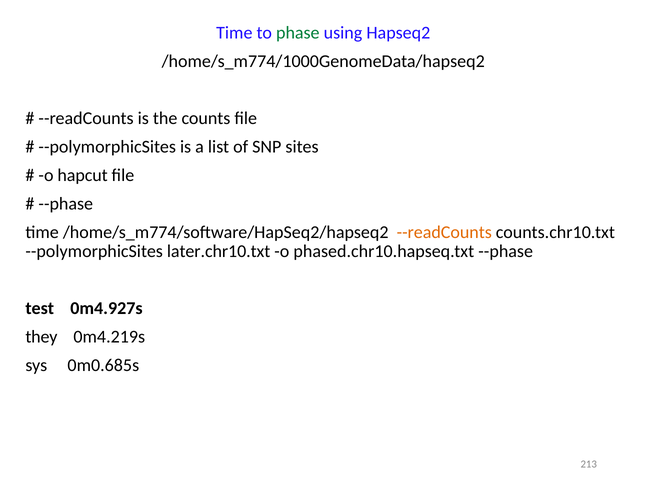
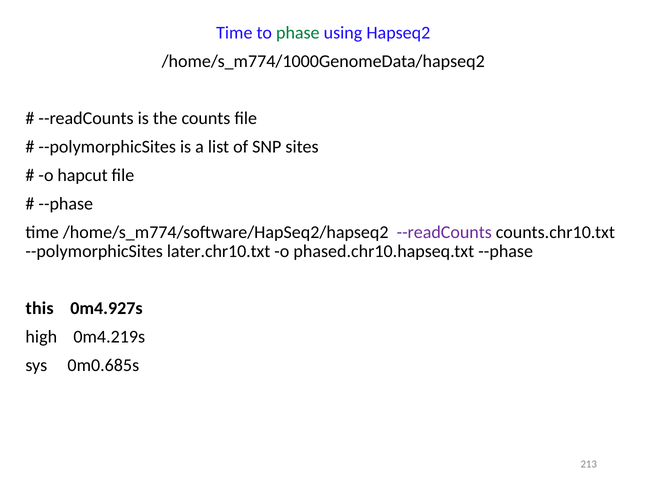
--readCounts colour: orange -> purple (444, 232)
test: test -> this (40, 308)
they: they -> high (41, 337)
